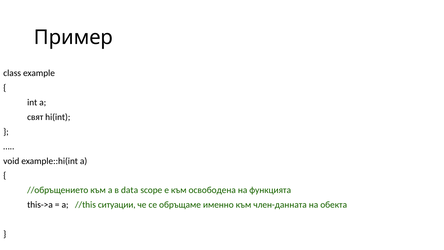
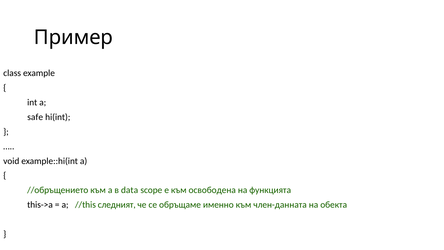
свят: свят -> safe (35, 117)
ситуации: ситуации -> следният (117, 205)
